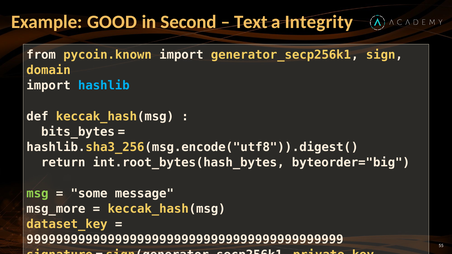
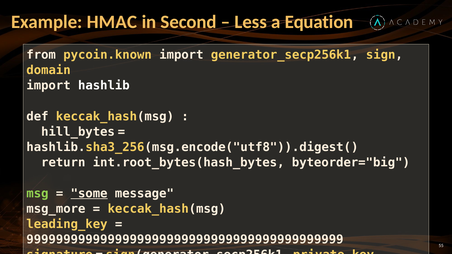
GOOD: GOOD -> HMAC (112, 22)
Text: Text -> Less (251, 22)
Integrity: Integrity -> Equation (319, 22)
hashlib colour: light blue -> white (104, 86)
bits_bytes: bits_bytes -> hill_bytes (78, 132)
some underline: none -> present (89, 194)
dataset_key: dataset_key -> leading_key (67, 224)
